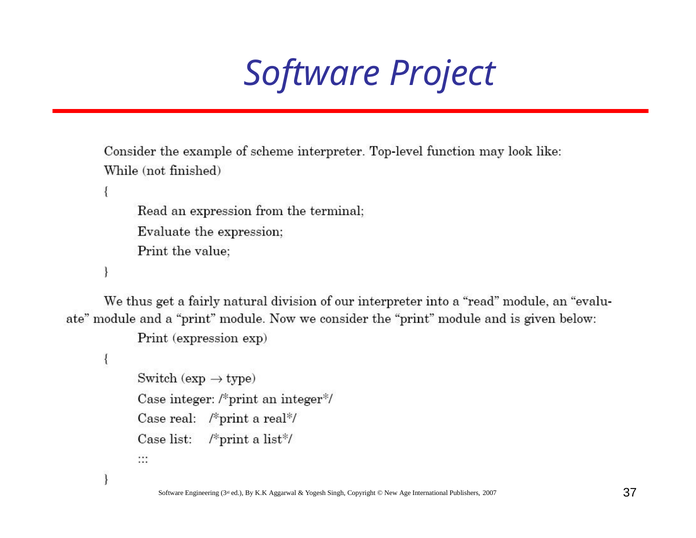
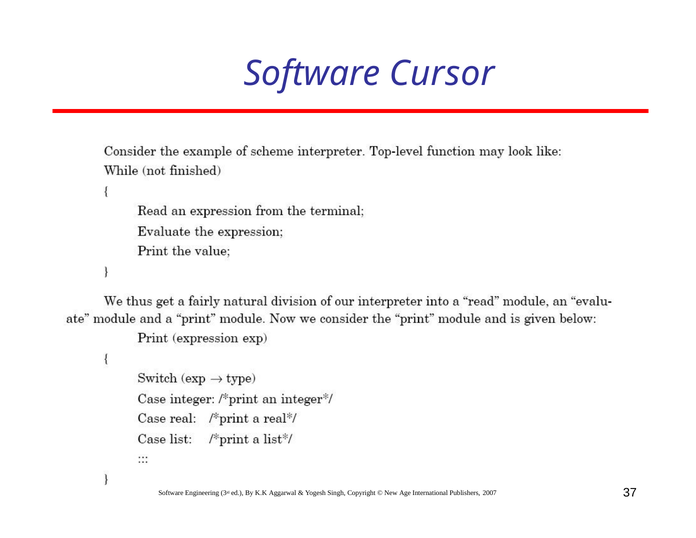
Project: Project -> Cursor (442, 74)
